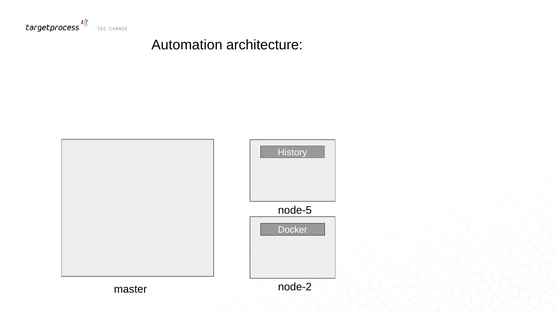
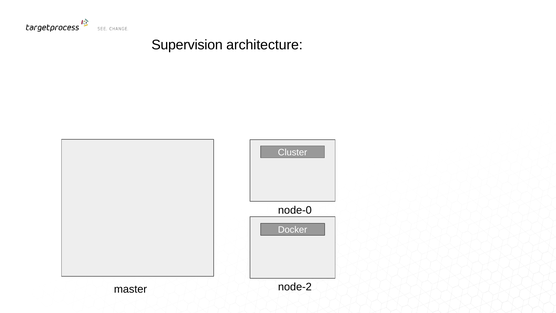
Automation: Automation -> Supervision (187, 45)
History: History -> Cluster (293, 152)
node-5: node-5 -> node-0 (295, 210)
